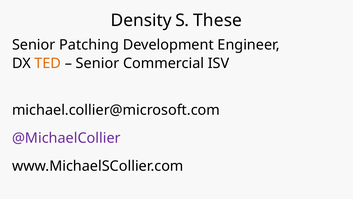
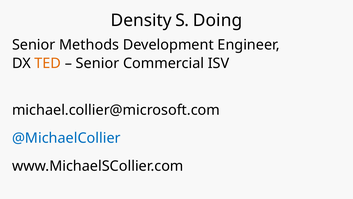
These: These -> Doing (218, 20)
Patching: Patching -> Methods (89, 45)
@MichaelCollier colour: purple -> blue (66, 138)
